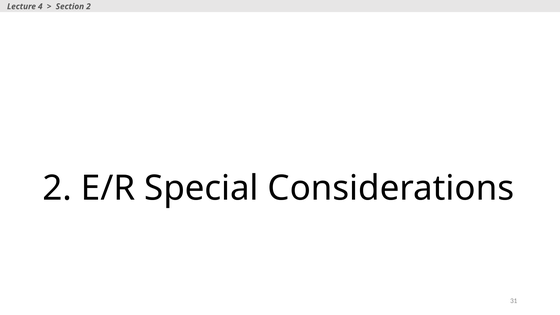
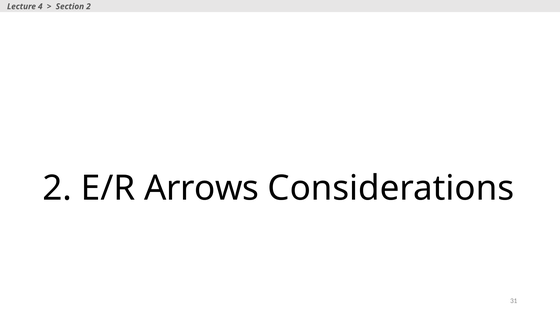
Special: Special -> Arrows (202, 188)
